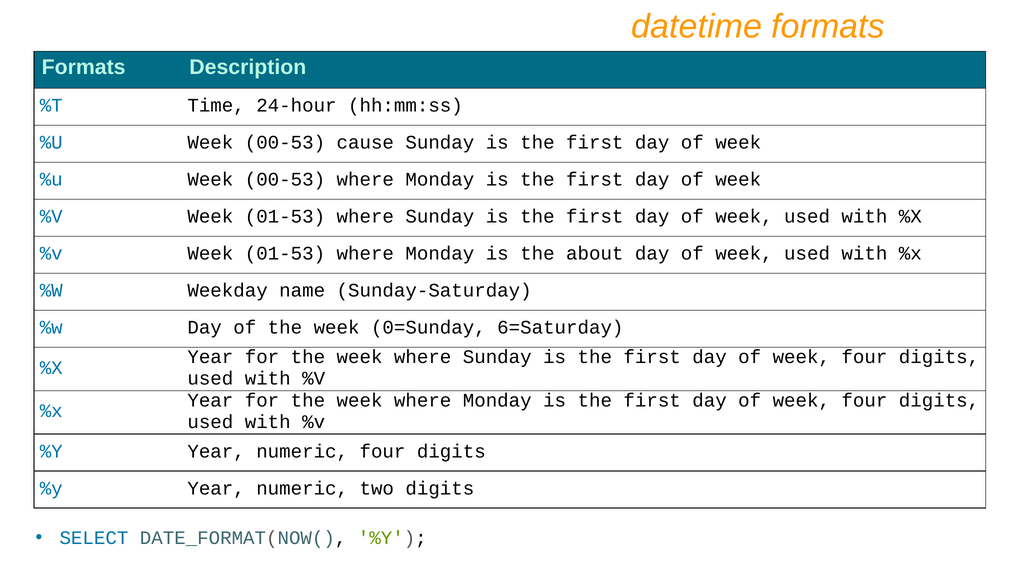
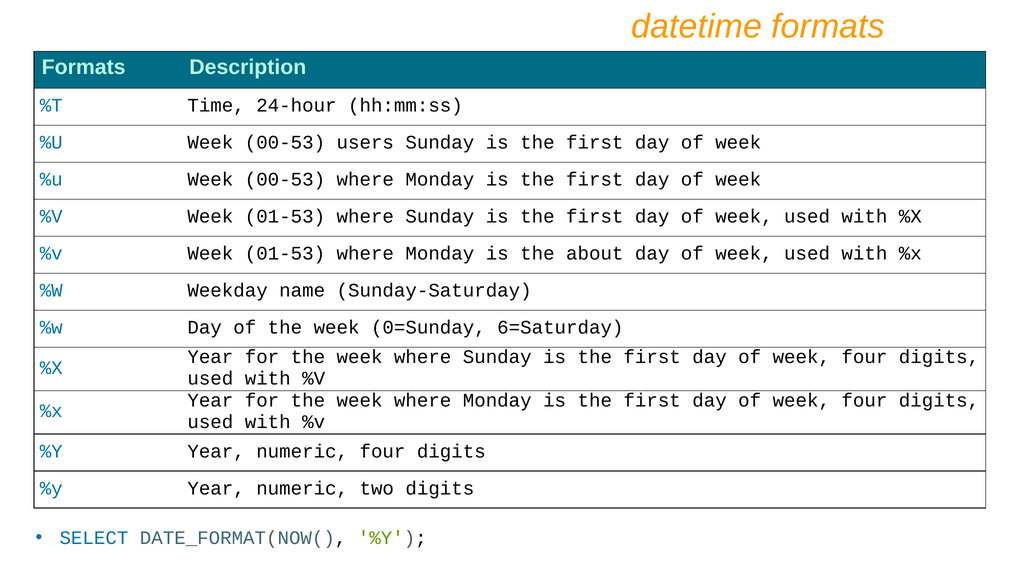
cause: cause -> users (365, 142)
